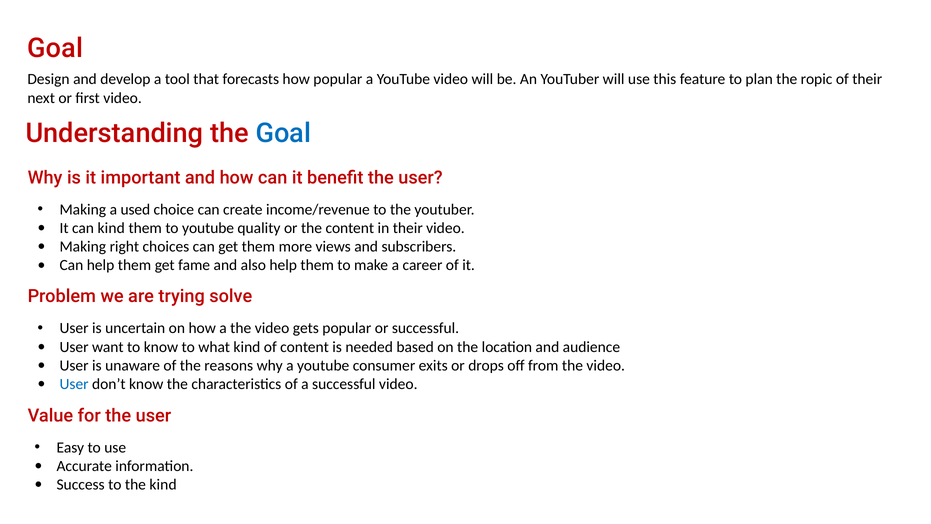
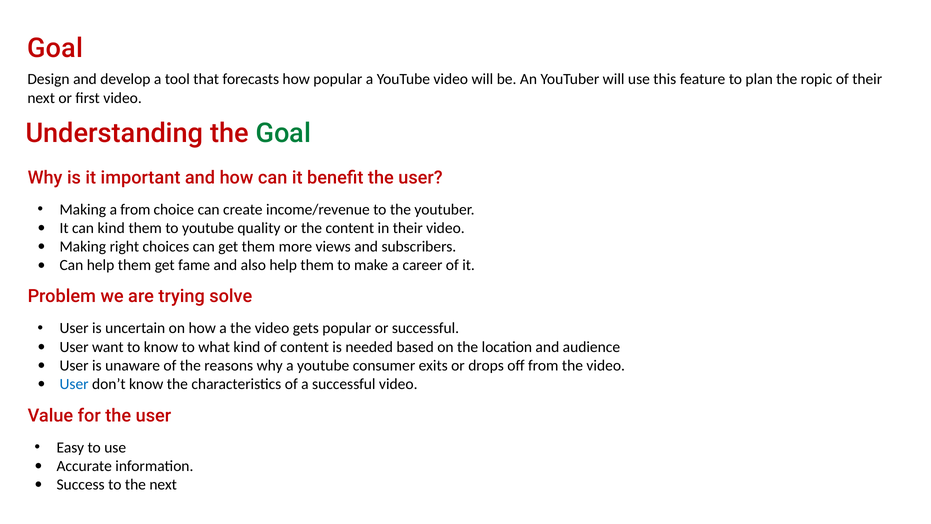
Goal colour: blue -> green (283, 133)
a used: used -> from (135, 209)
the kind: kind -> next (163, 485)
